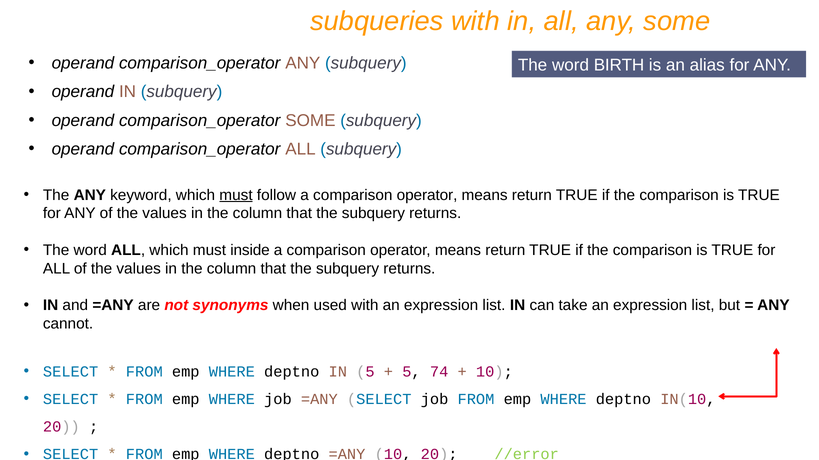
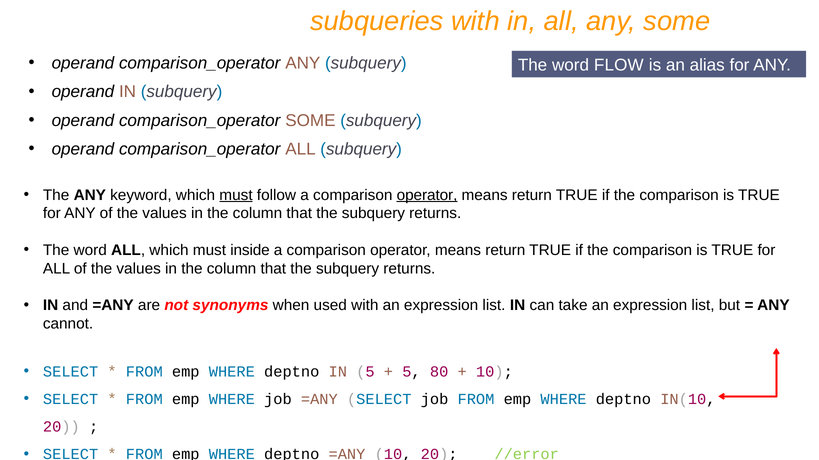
BIRTH: BIRTH -> FLOW (619, 65)
operator underline: none -> present (427, 195)
74: 74 -> 80 (439, 372)
